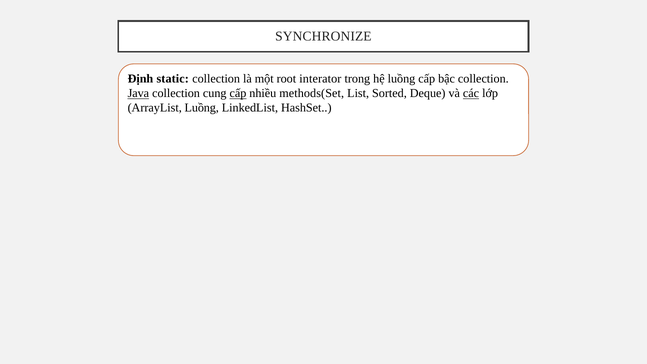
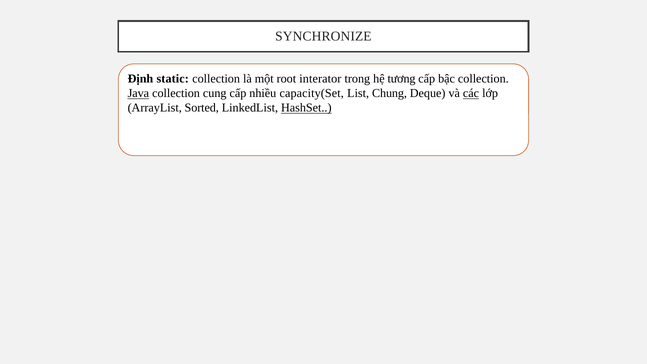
hệ luồng: luồng -> tương (402, 79)
cấp underline: present -> none (238, 93)
methods(Set: methods(Set -> capacity(Set (312, 93)
Sorted: Sorted -> Chung (389, 93)
ArrayList Luồng: Luồng -> Sorted (202, 108)
HashSet underline: none -> present (306, 108)
